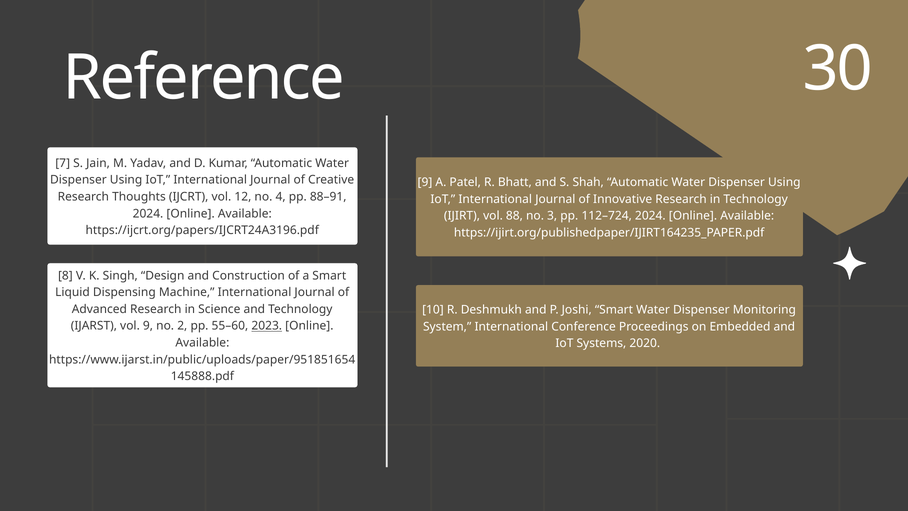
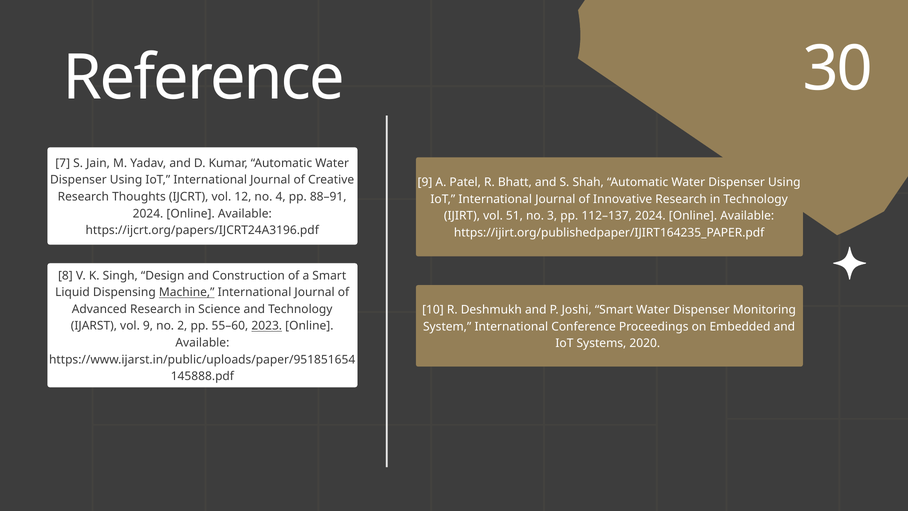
88: 88 -> 51 (514, 216)
112–724: 112–724 -> 112–137 (607, 216)
Machine underline: none -> present (187, 292)
